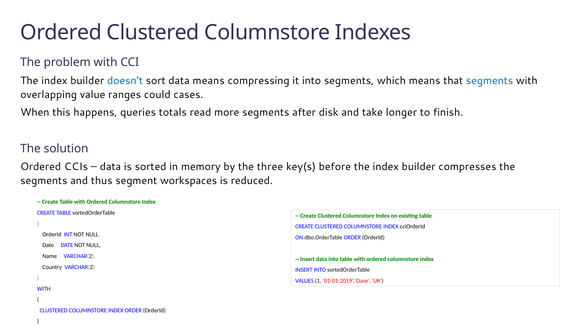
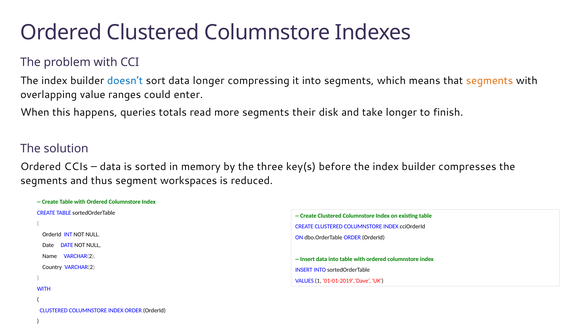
data means: means -> longer (209, 81)
segments colour: blue -> orange (490, 81)
cases: cases -> enter (188, 95)
after: after -> their (304, 112)
